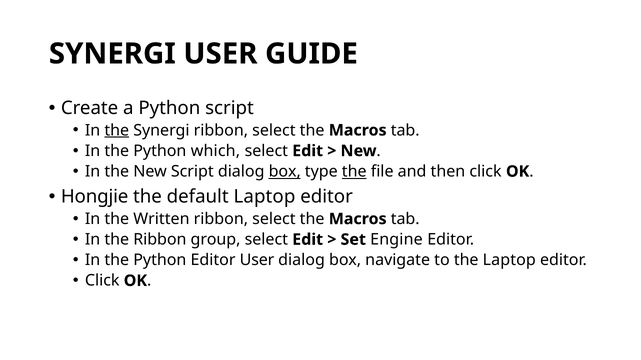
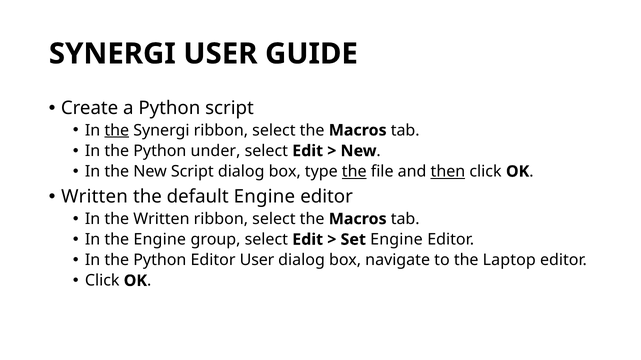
which: which -> under (215, 151)
box underline: present -> none (285, 172)
then underline: none -> present (448, 172)
Hongjie: Hongjie -> Written (94, 197)
default Laptop: Laptop -> Engine (264, 197)
the Ribbon: Ribbon -> Engine (160, 240)
